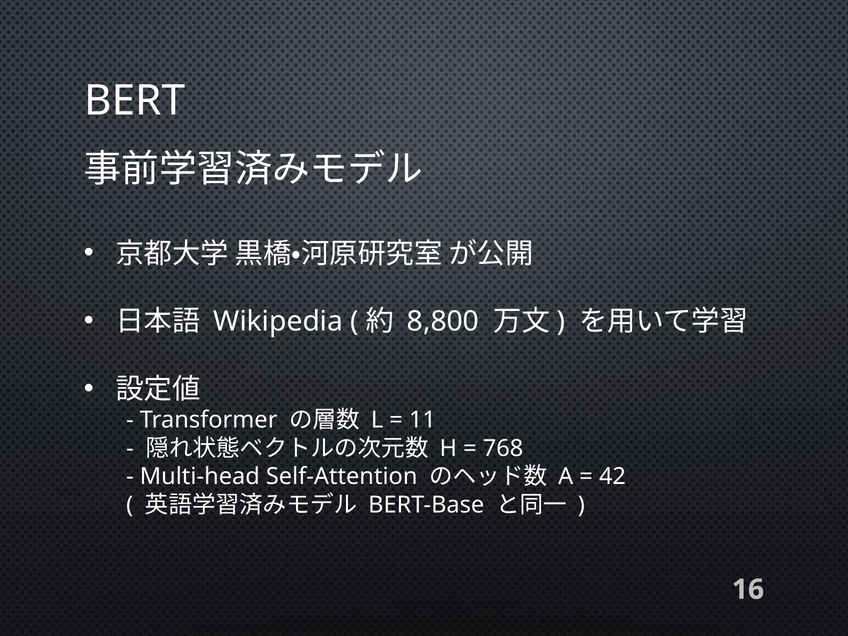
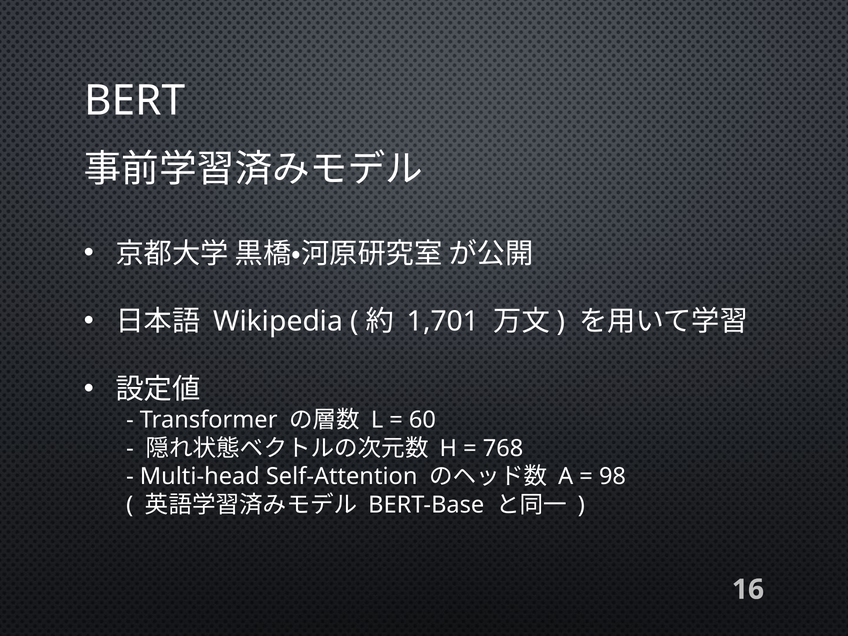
8,800: 8,800 -> 1,701 (443, 322)
11: 11 -> 60 (422, 420)
42: 42 -> 98 (612, 477)
